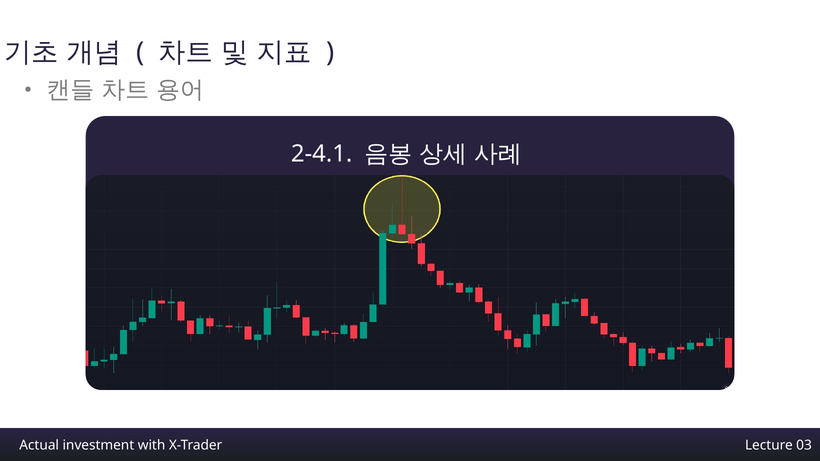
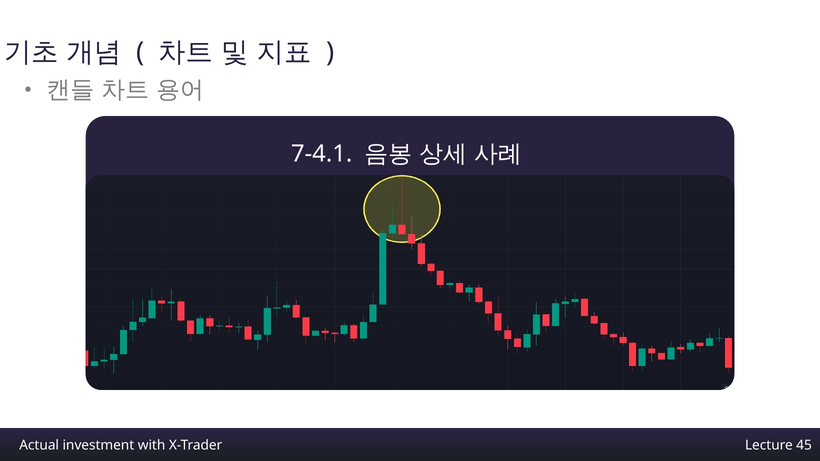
2-4.1: 2-4.1 -> 7-4.1 (322, 154)
03: 03 -> 45 (804, 445)
